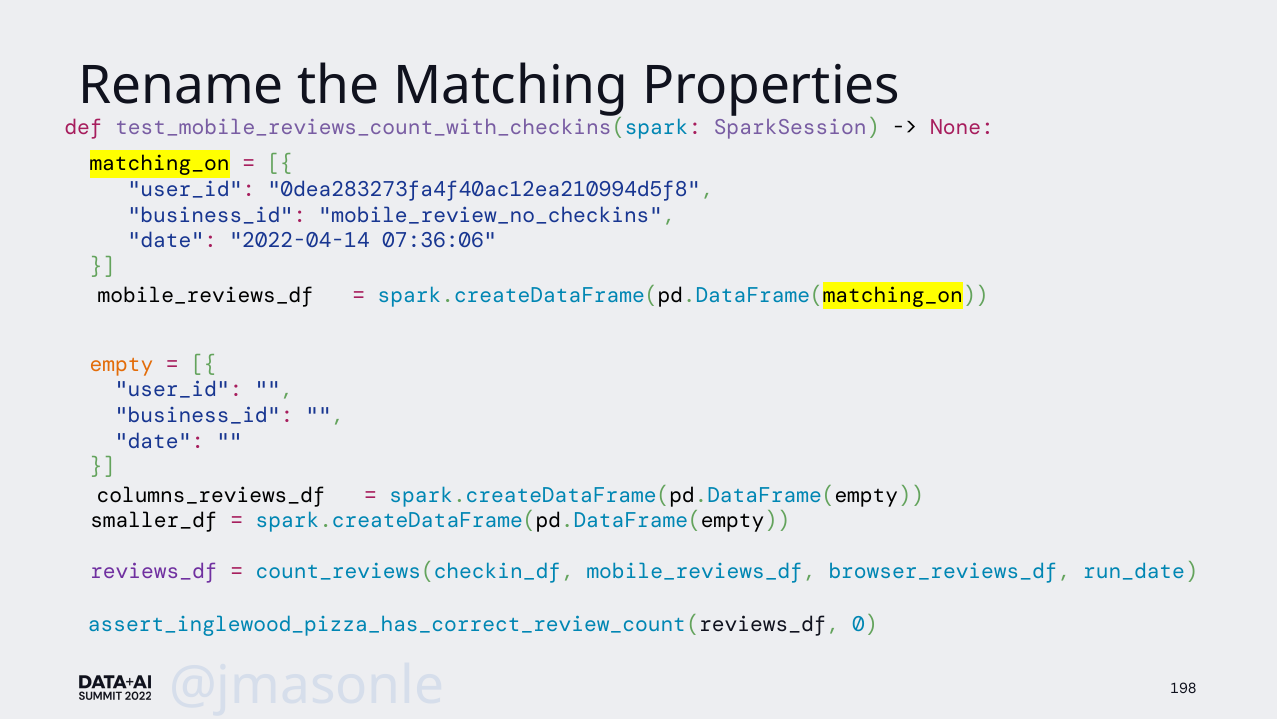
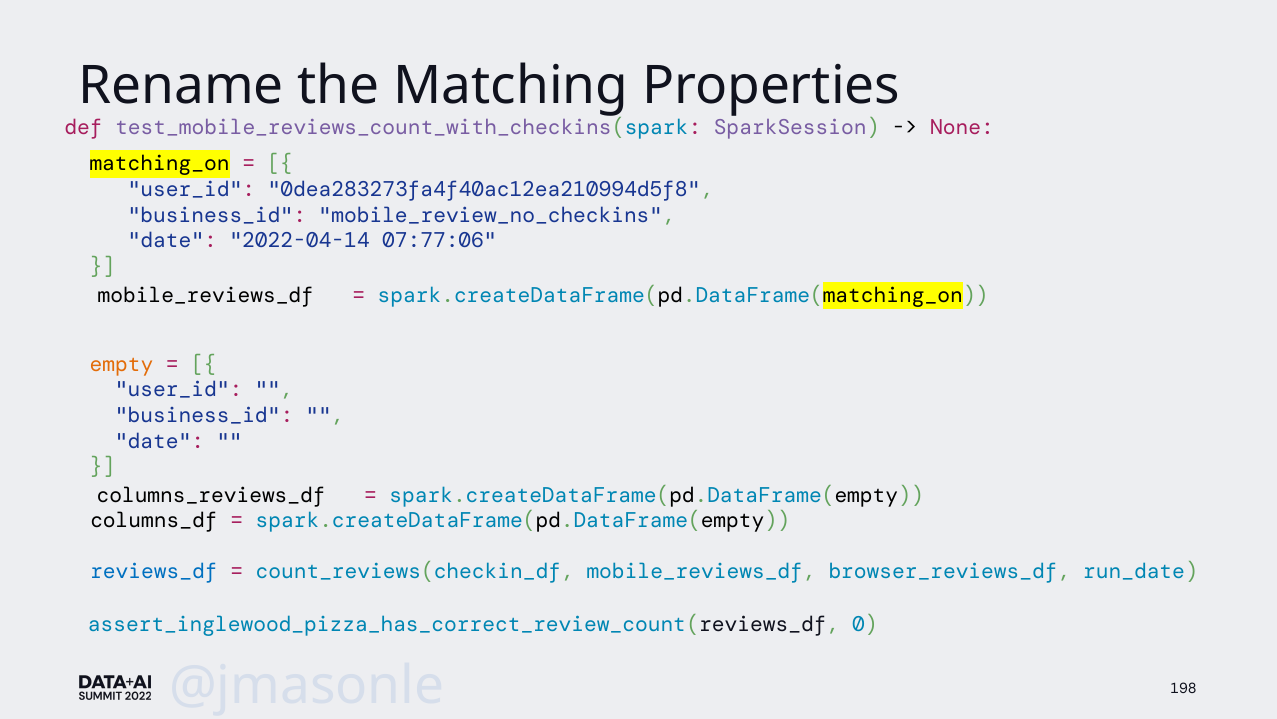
07:36:06: 07:36:06 -> 07:77:06 (439, 240)
smaller_df: smaller_df -> columns_df (154, 520)
reviews_df colour: purple -> blue (154, 571)
